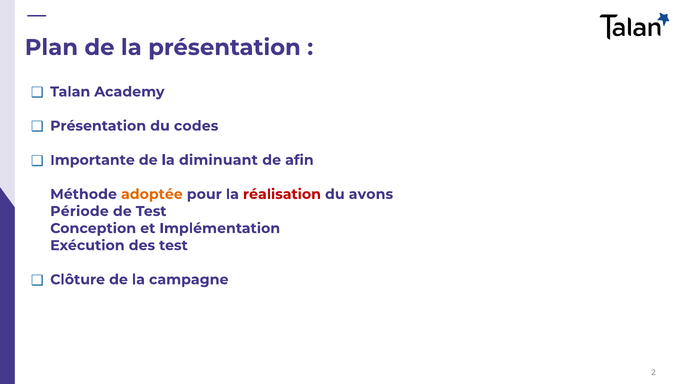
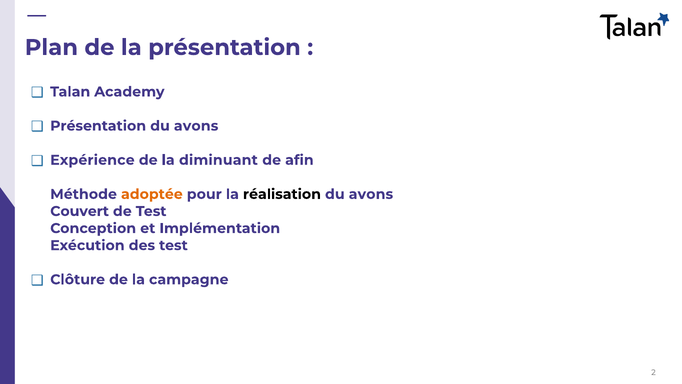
Présentation du codes: codes -> avons (196, 126)
Importante: Importante -> Expérience (92, 160)
réalisation colour: red -> black (282, 194)
Période: Période -> Couvert (80, 211)
